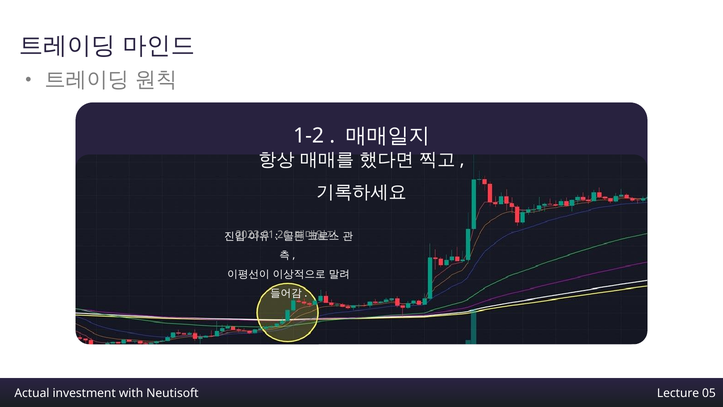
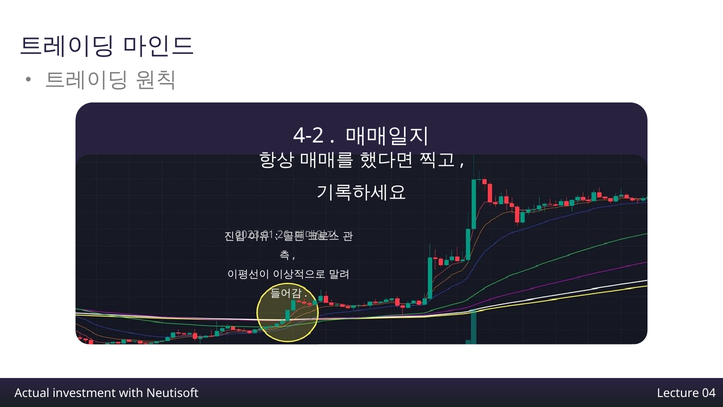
1-2: 1-2 -> 4-2 (309, 136)
05: 05 -> 04 (709, 393)
